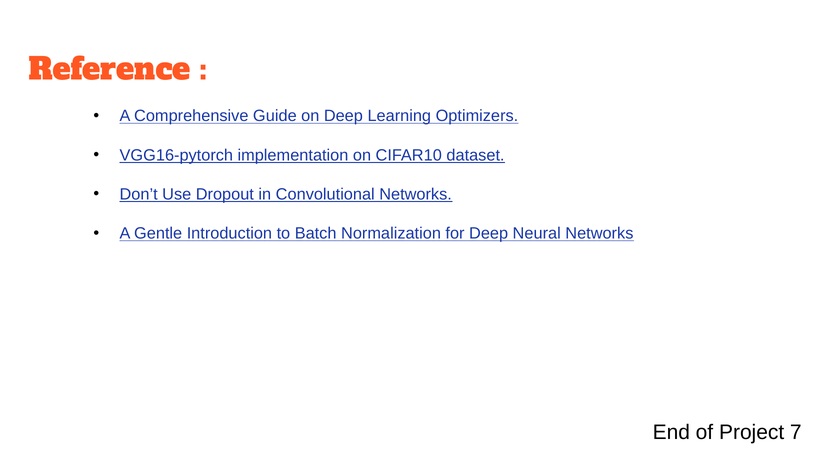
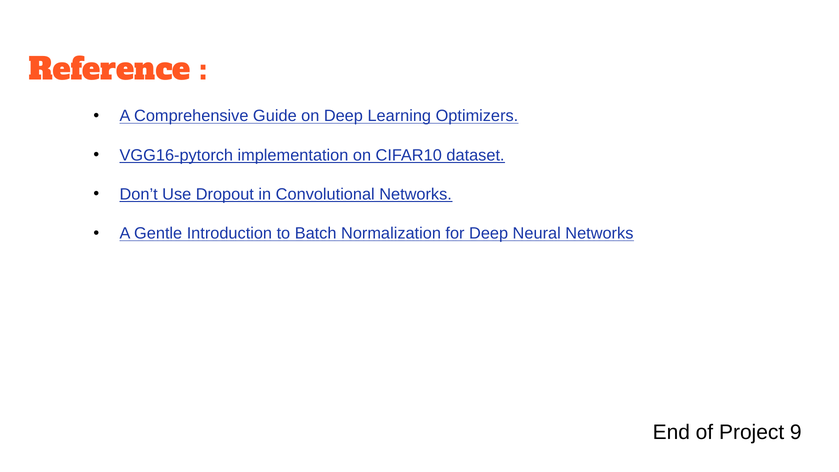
7: 7 -> 9 (796, 432)
